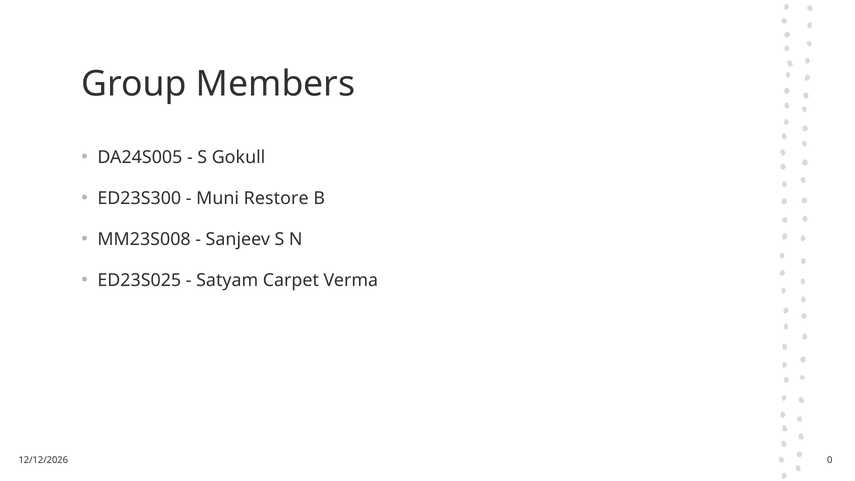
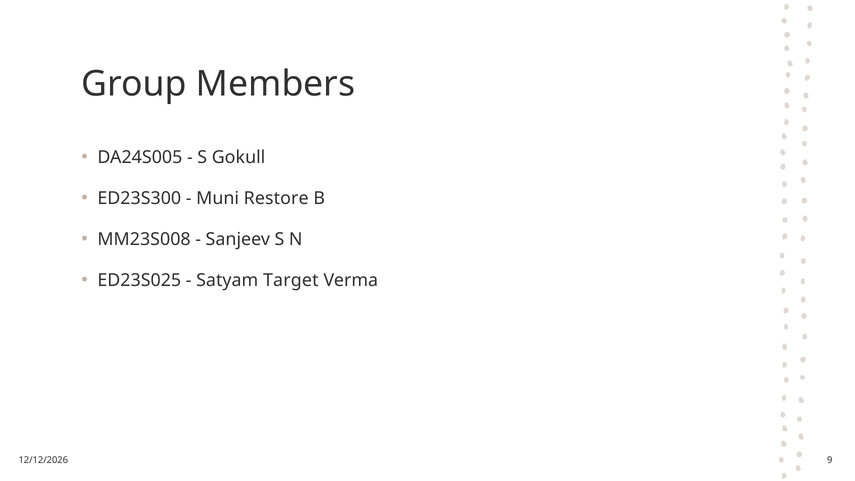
Carpet: Carpet -> Target (291, 280)
0: 0 -> 9 (830, 460)
